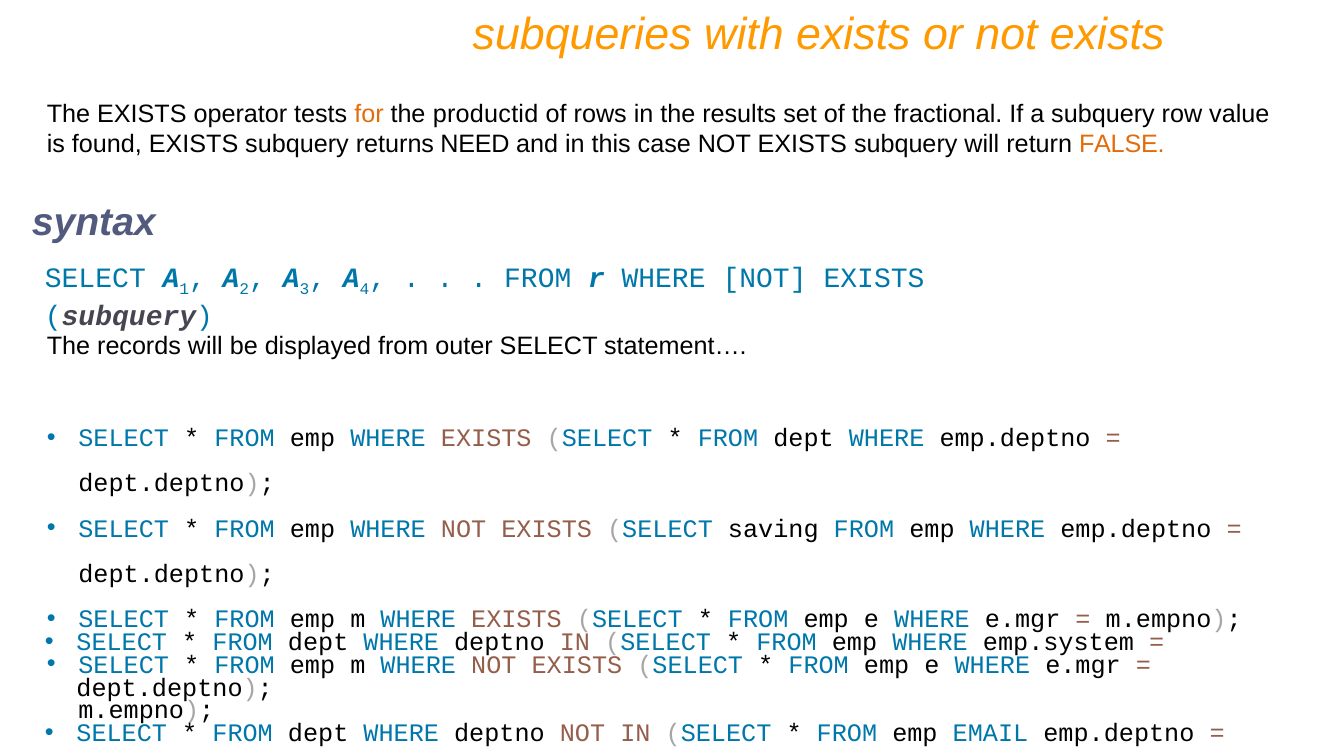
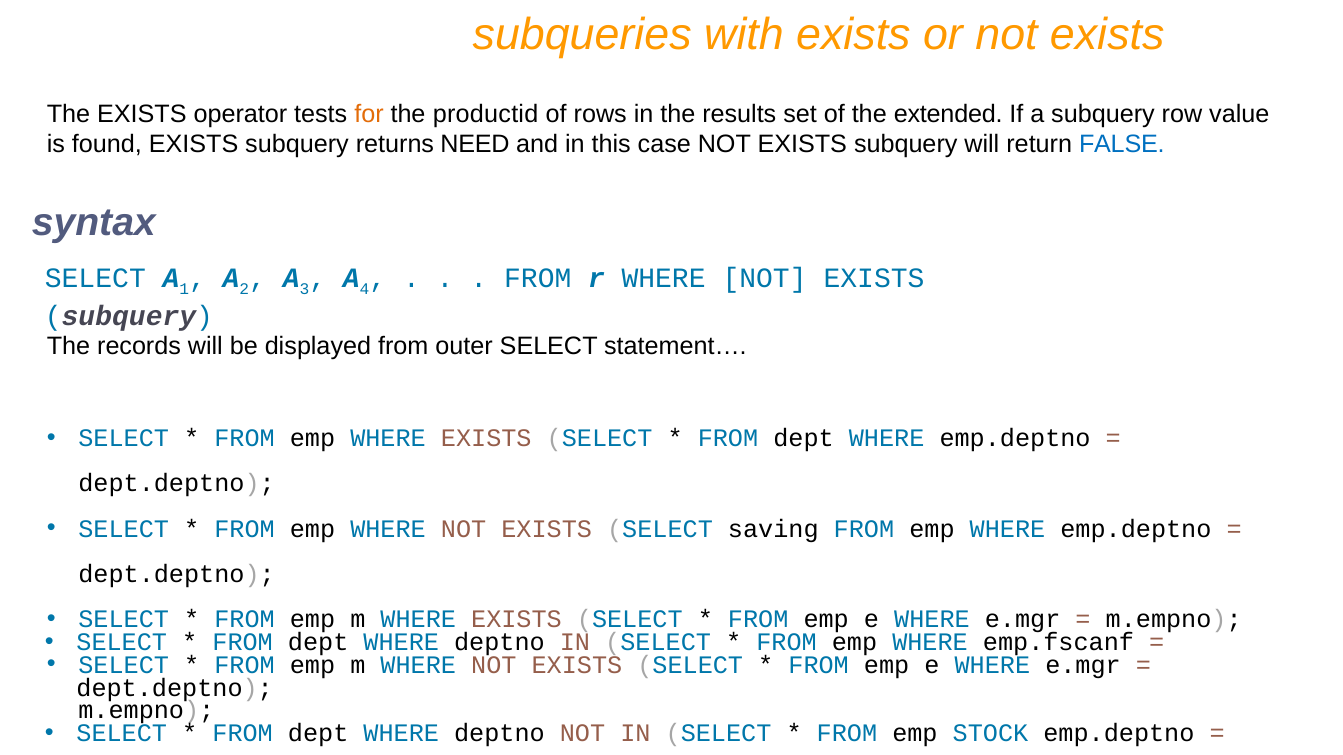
fractional: fractional -> extended (948, 114)
FALSE colour: orange -> blue (1122, 144)
emp.system: emp.system -> emp.fscanf (1058, 643)
EMAIL: EMAIL -> STOCK (990, 733)
